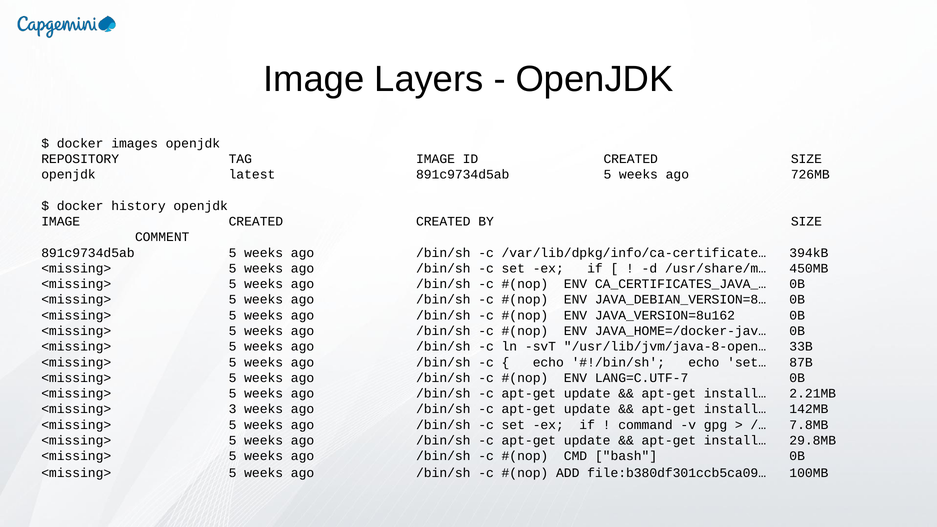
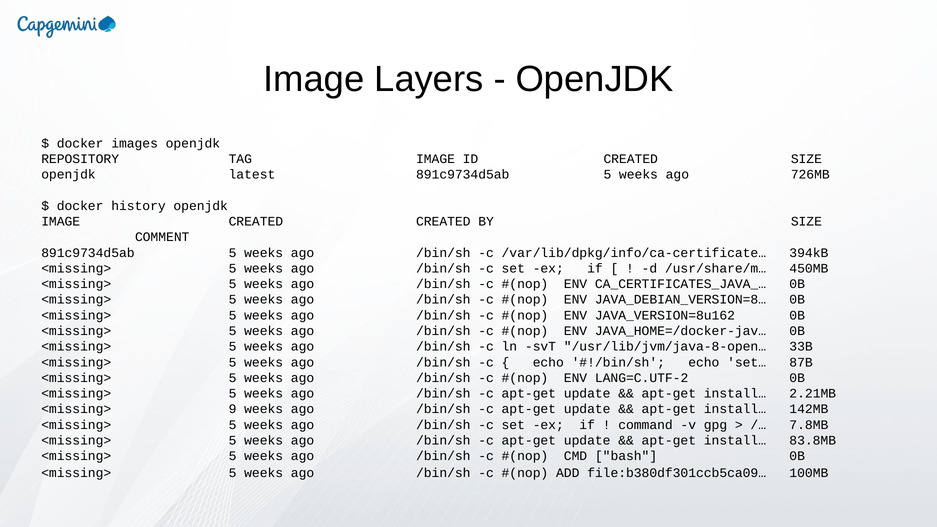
LANG=C.UTF-7: LANG=C.UTF-7 -> LANG=C.UTF-2 (642, 378)
3: 3 -> 9 (233, 409)
29.8MB: 29.8MB -> 83.8MB (813, 440)
